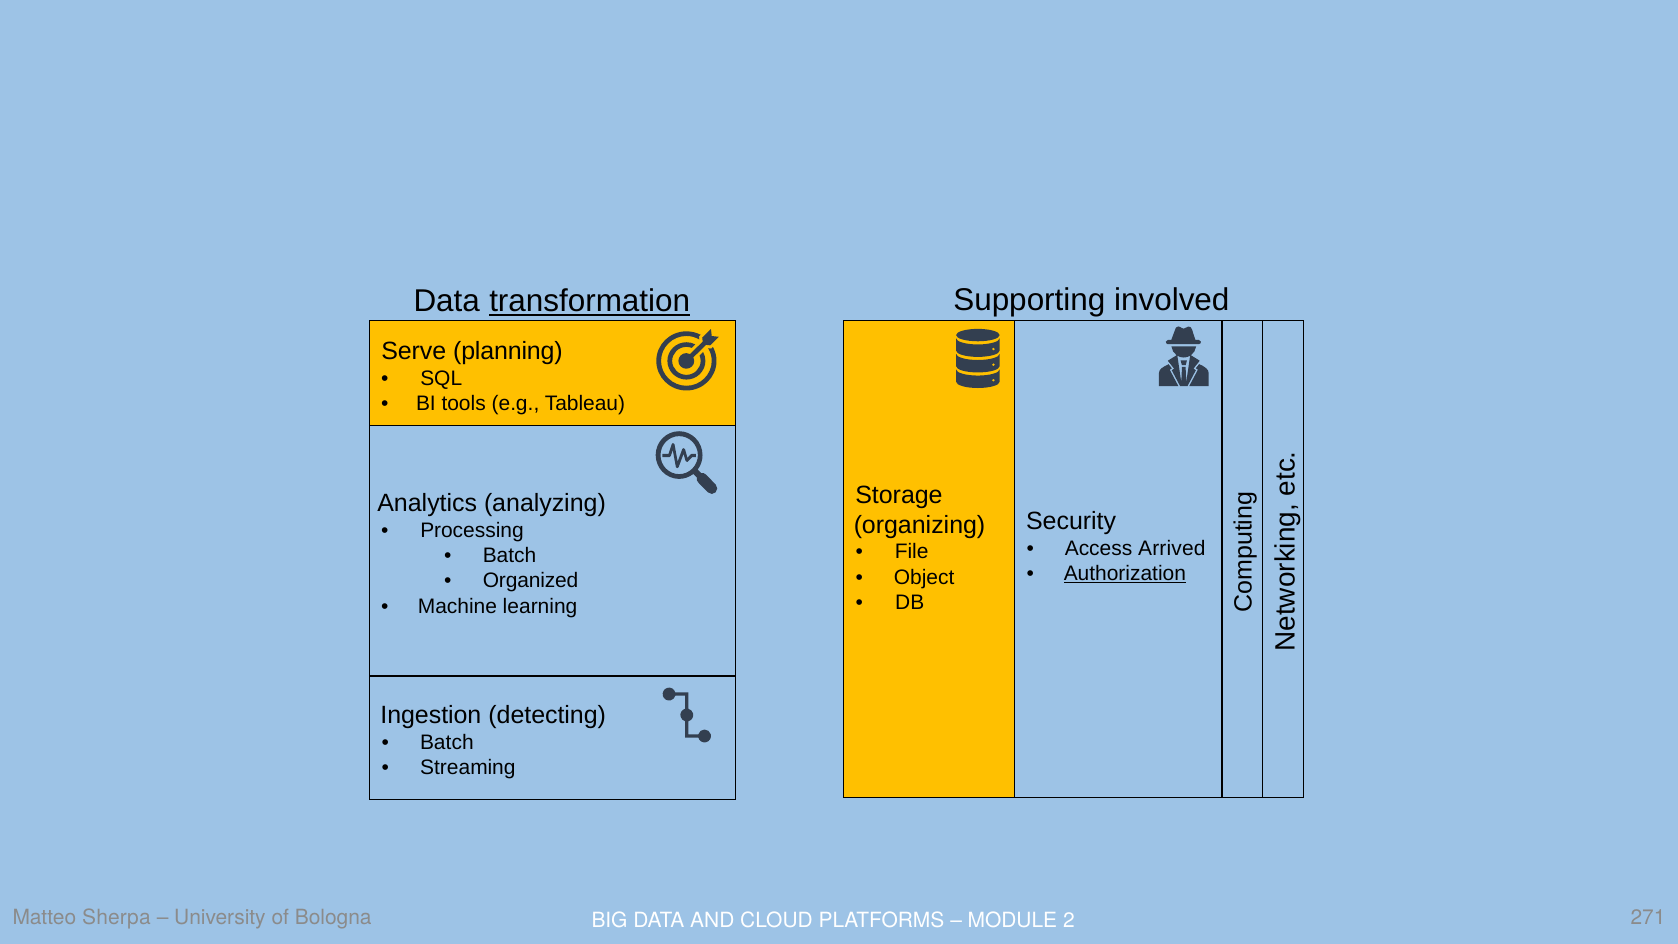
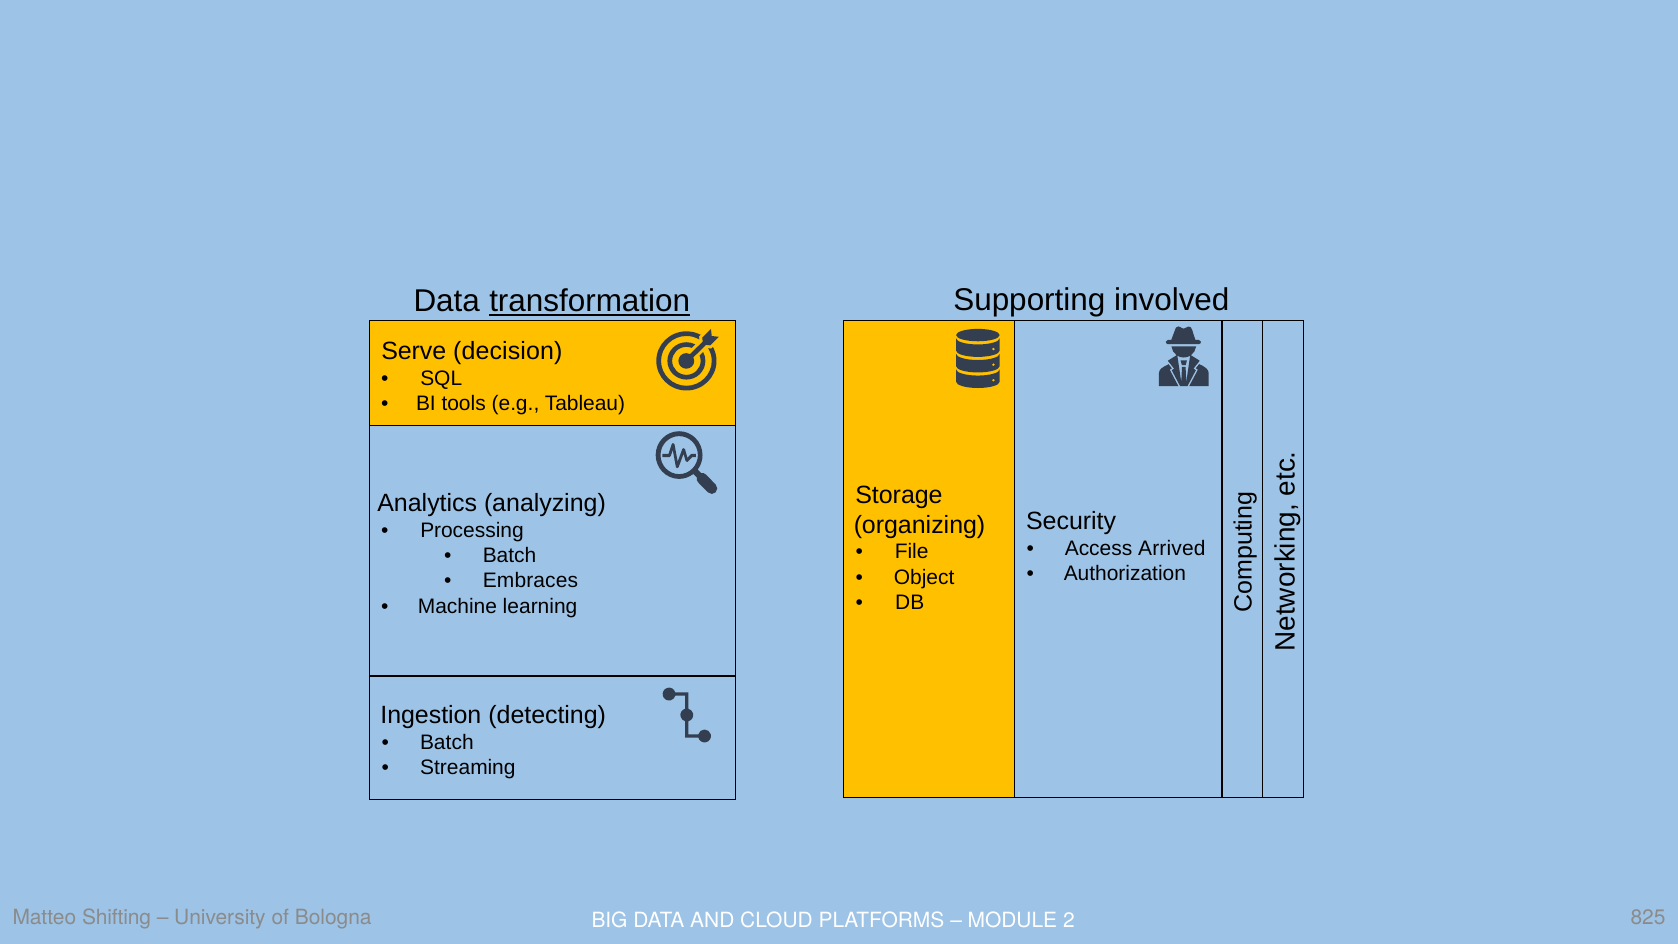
planning: planning -> decision (508, 351)
Authorization underline: present -> none (1125, 574)
Organized: Organized -> Embraces (530, 580)
Sherpa: Sherpa -> Shifting (117, 918)
271: 271 -> 825 (1648, 918)
